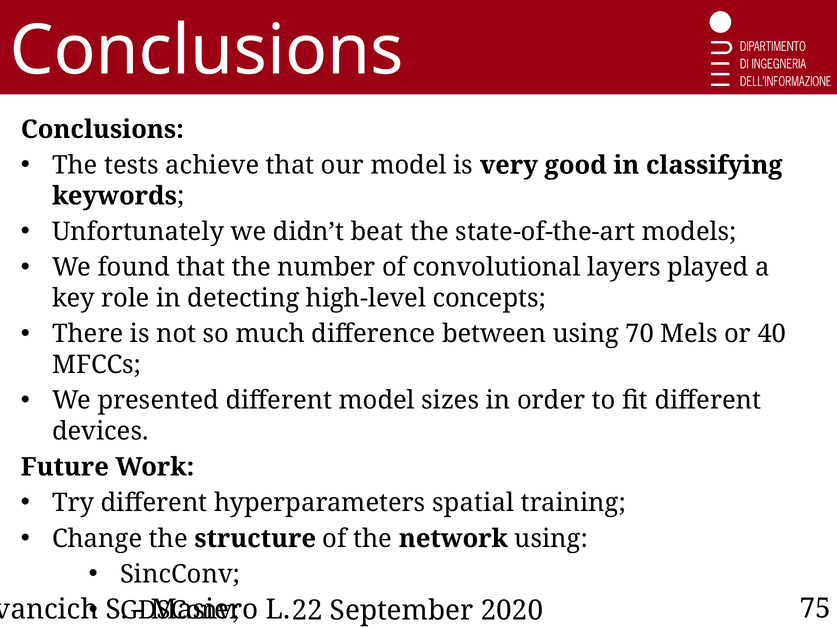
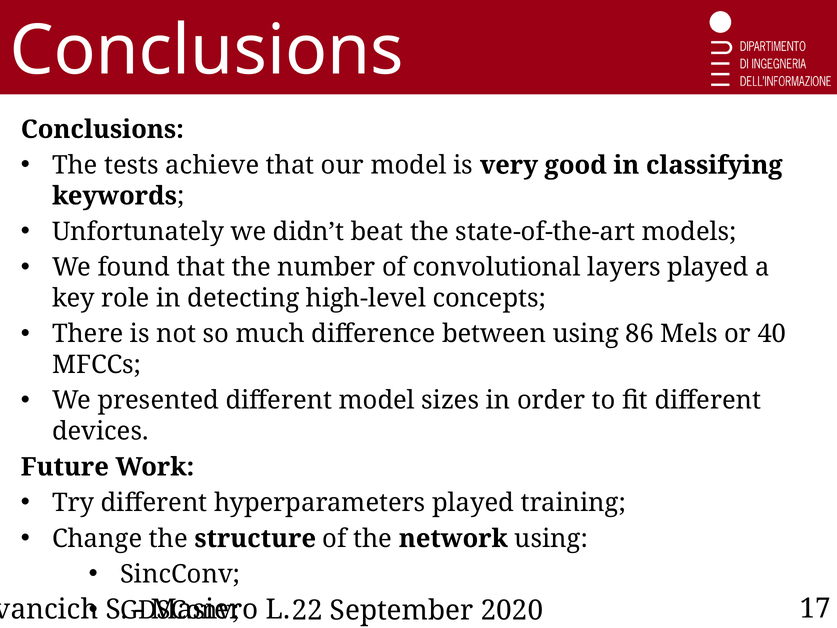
70: 70 -> 86 (640, 334)
hyperparameters spatial: spatial -> played (473, 503)
75: 75 -> 17 (815, 608)
